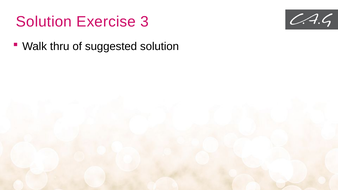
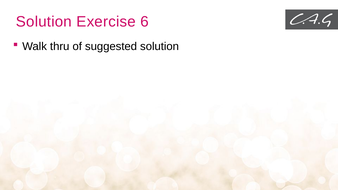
3: 3 -> 6 (145, 22)
